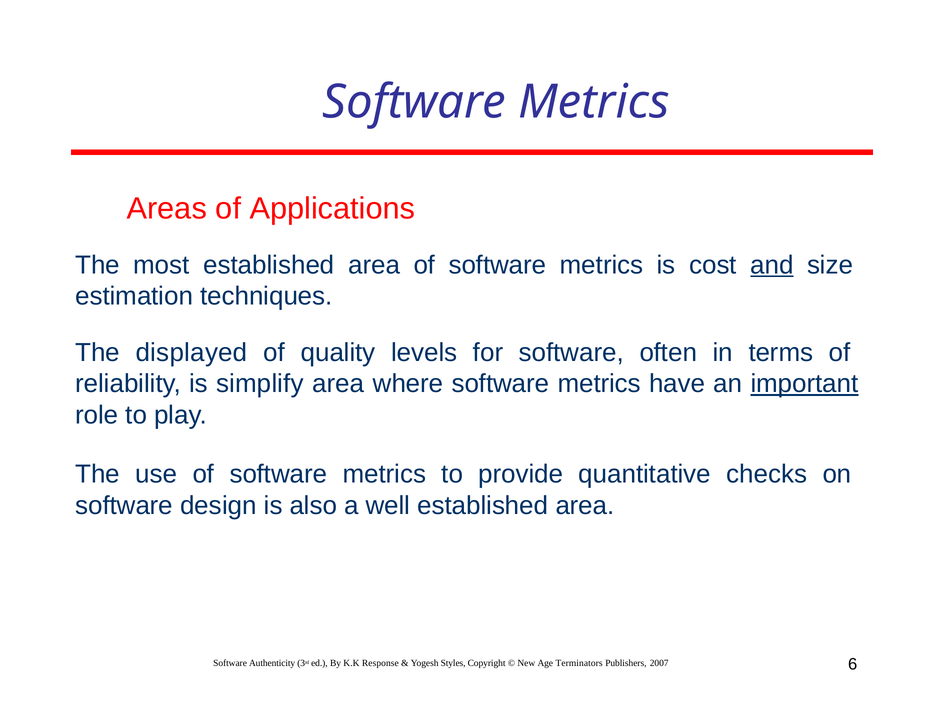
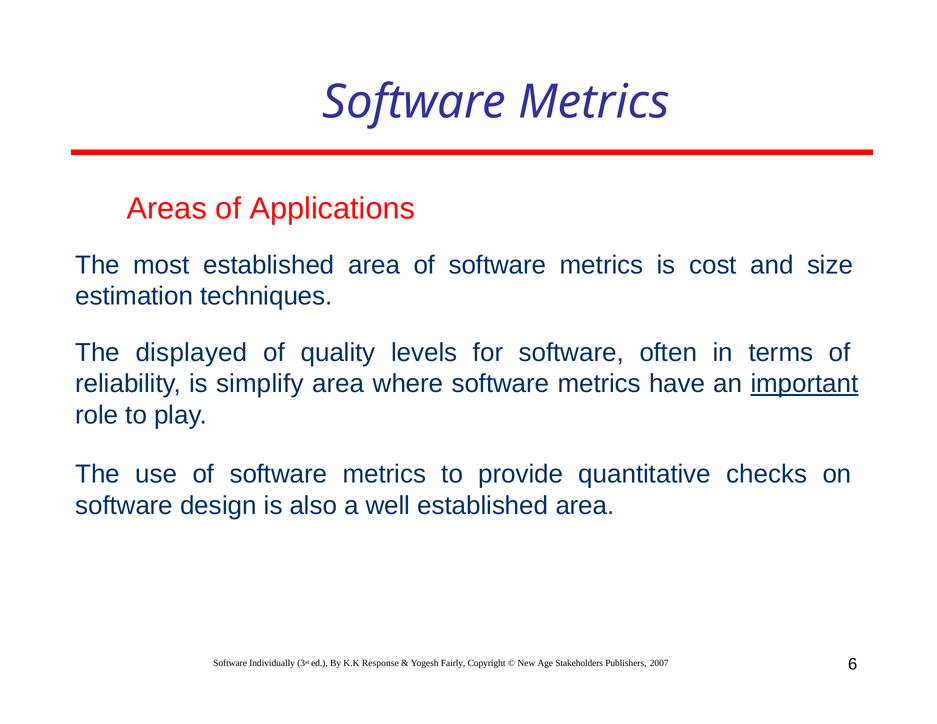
and underline: present -> none (772, 265)
Authenticity: Authenticity -> Individually (272, 663)
Styles: Styles -> Fairly (453, 663)
Terminators: Terminators -> Stakeholders (579, 663)
